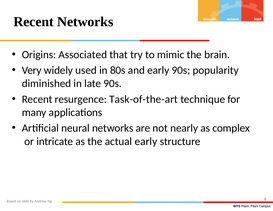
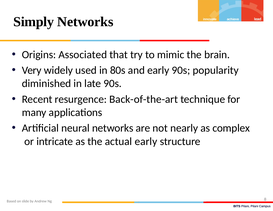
Recent: Recent -> Simply (34, 22)
Task-of-the-art: Task-of-the-art -> Back-of-the-art (144, 99)
